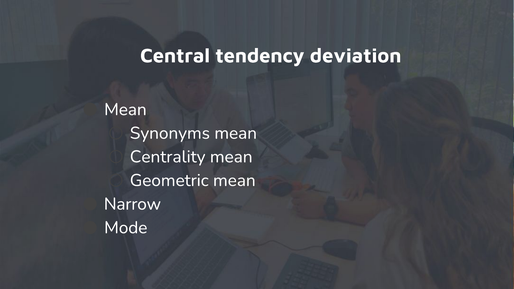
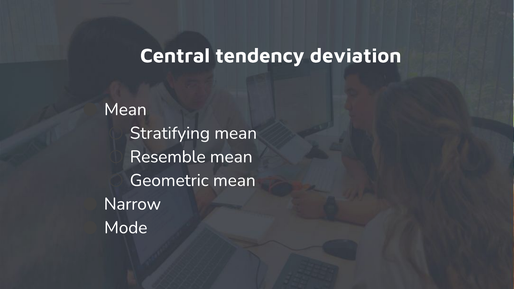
Synonyms: Synonyms -> Stratifying (170, 133)
Centrality: Centrality -> Resemble (168, 157)
